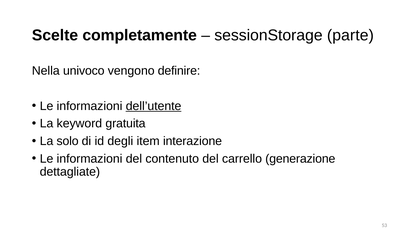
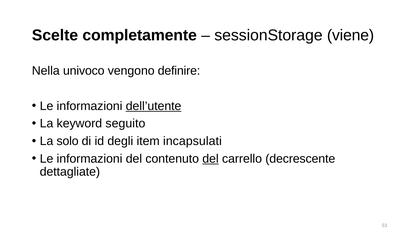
parte: parte -> viene (351, 35)
gratuita: gratuita -> seguito (125, 123)
interazione: interazione -> incapsulati (192, 141)
del underline: none -> present (211, 158)
generazione: generazione -> decrescente (300, 158)
